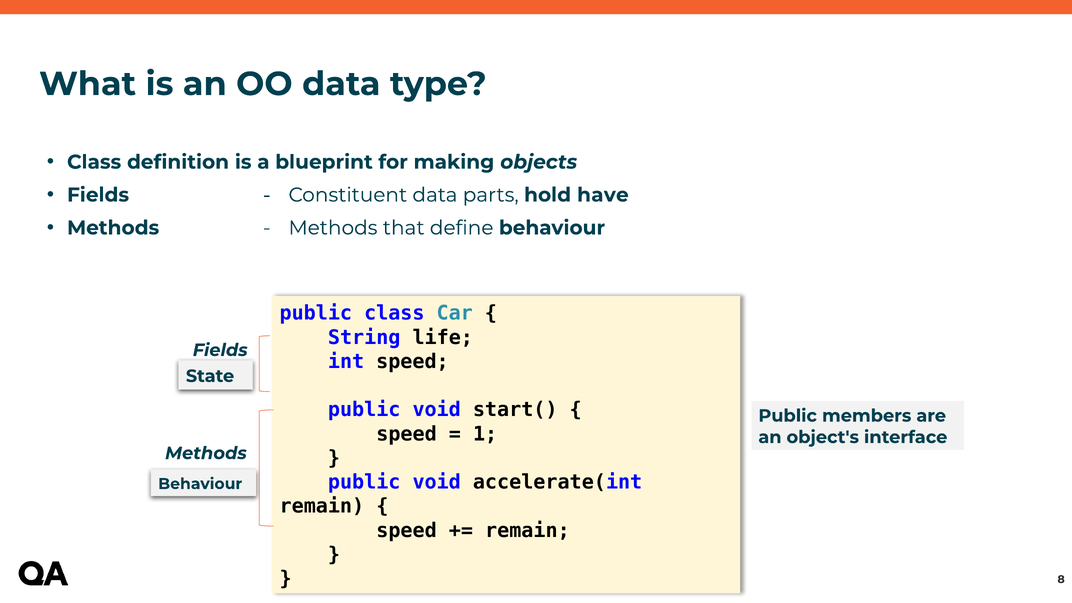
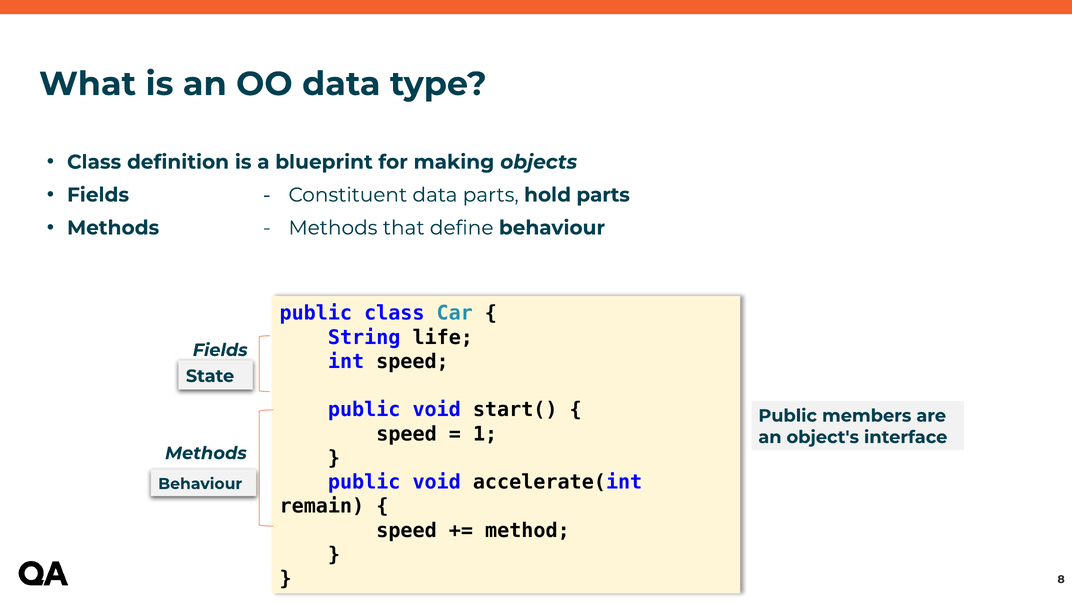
hold have: have -> parts (603, 195)
remain: remain -> method (527, 530)
